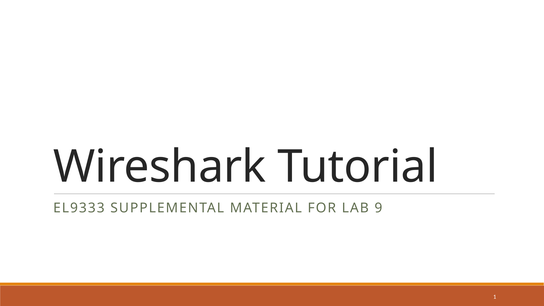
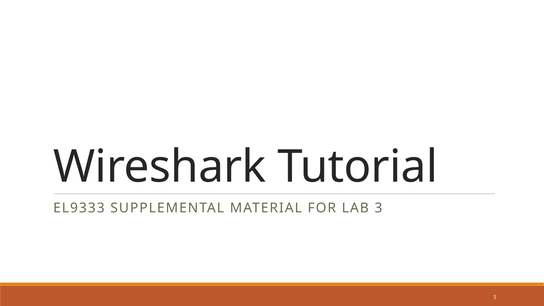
9: 9 -> 3 (378, 208)
